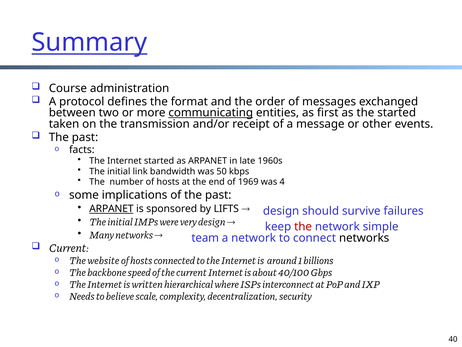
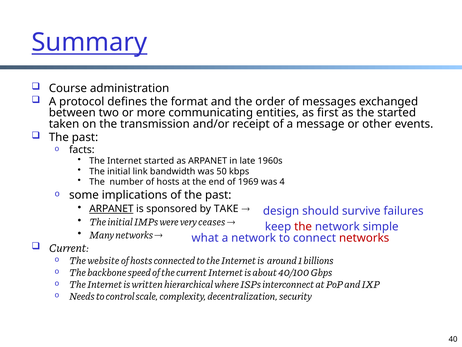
communicating underline: present -> none (211, 113)
LIFTS: LIFTS -> TAKE (226, 209)
very design: design -> ceases (212, 222)
team: team -> what (205, 238)
networks colour: black -> red (364, 238)
believe: believe -> control (120, 296)
